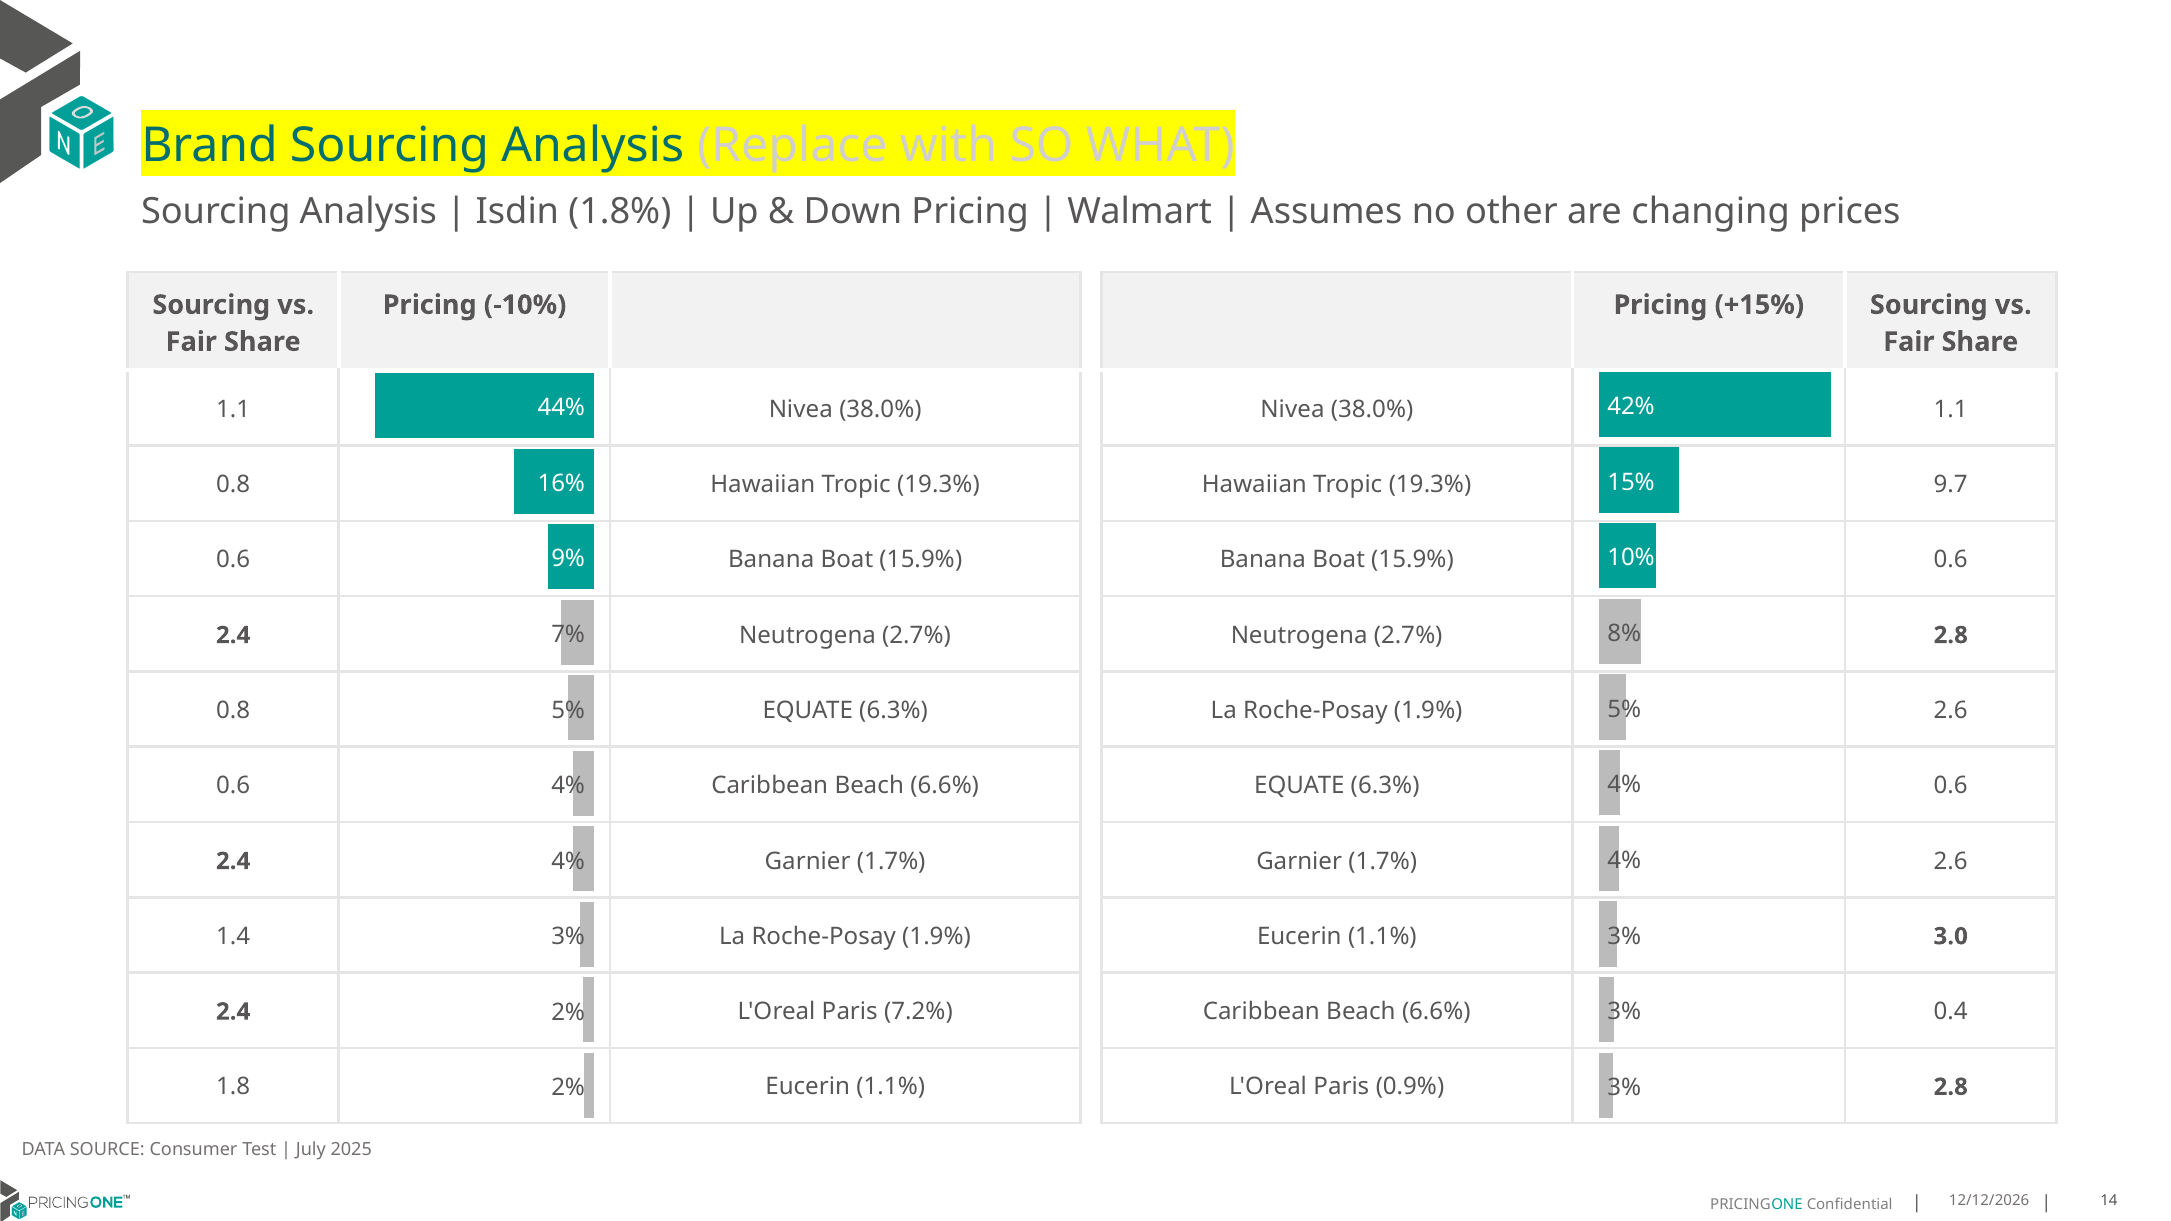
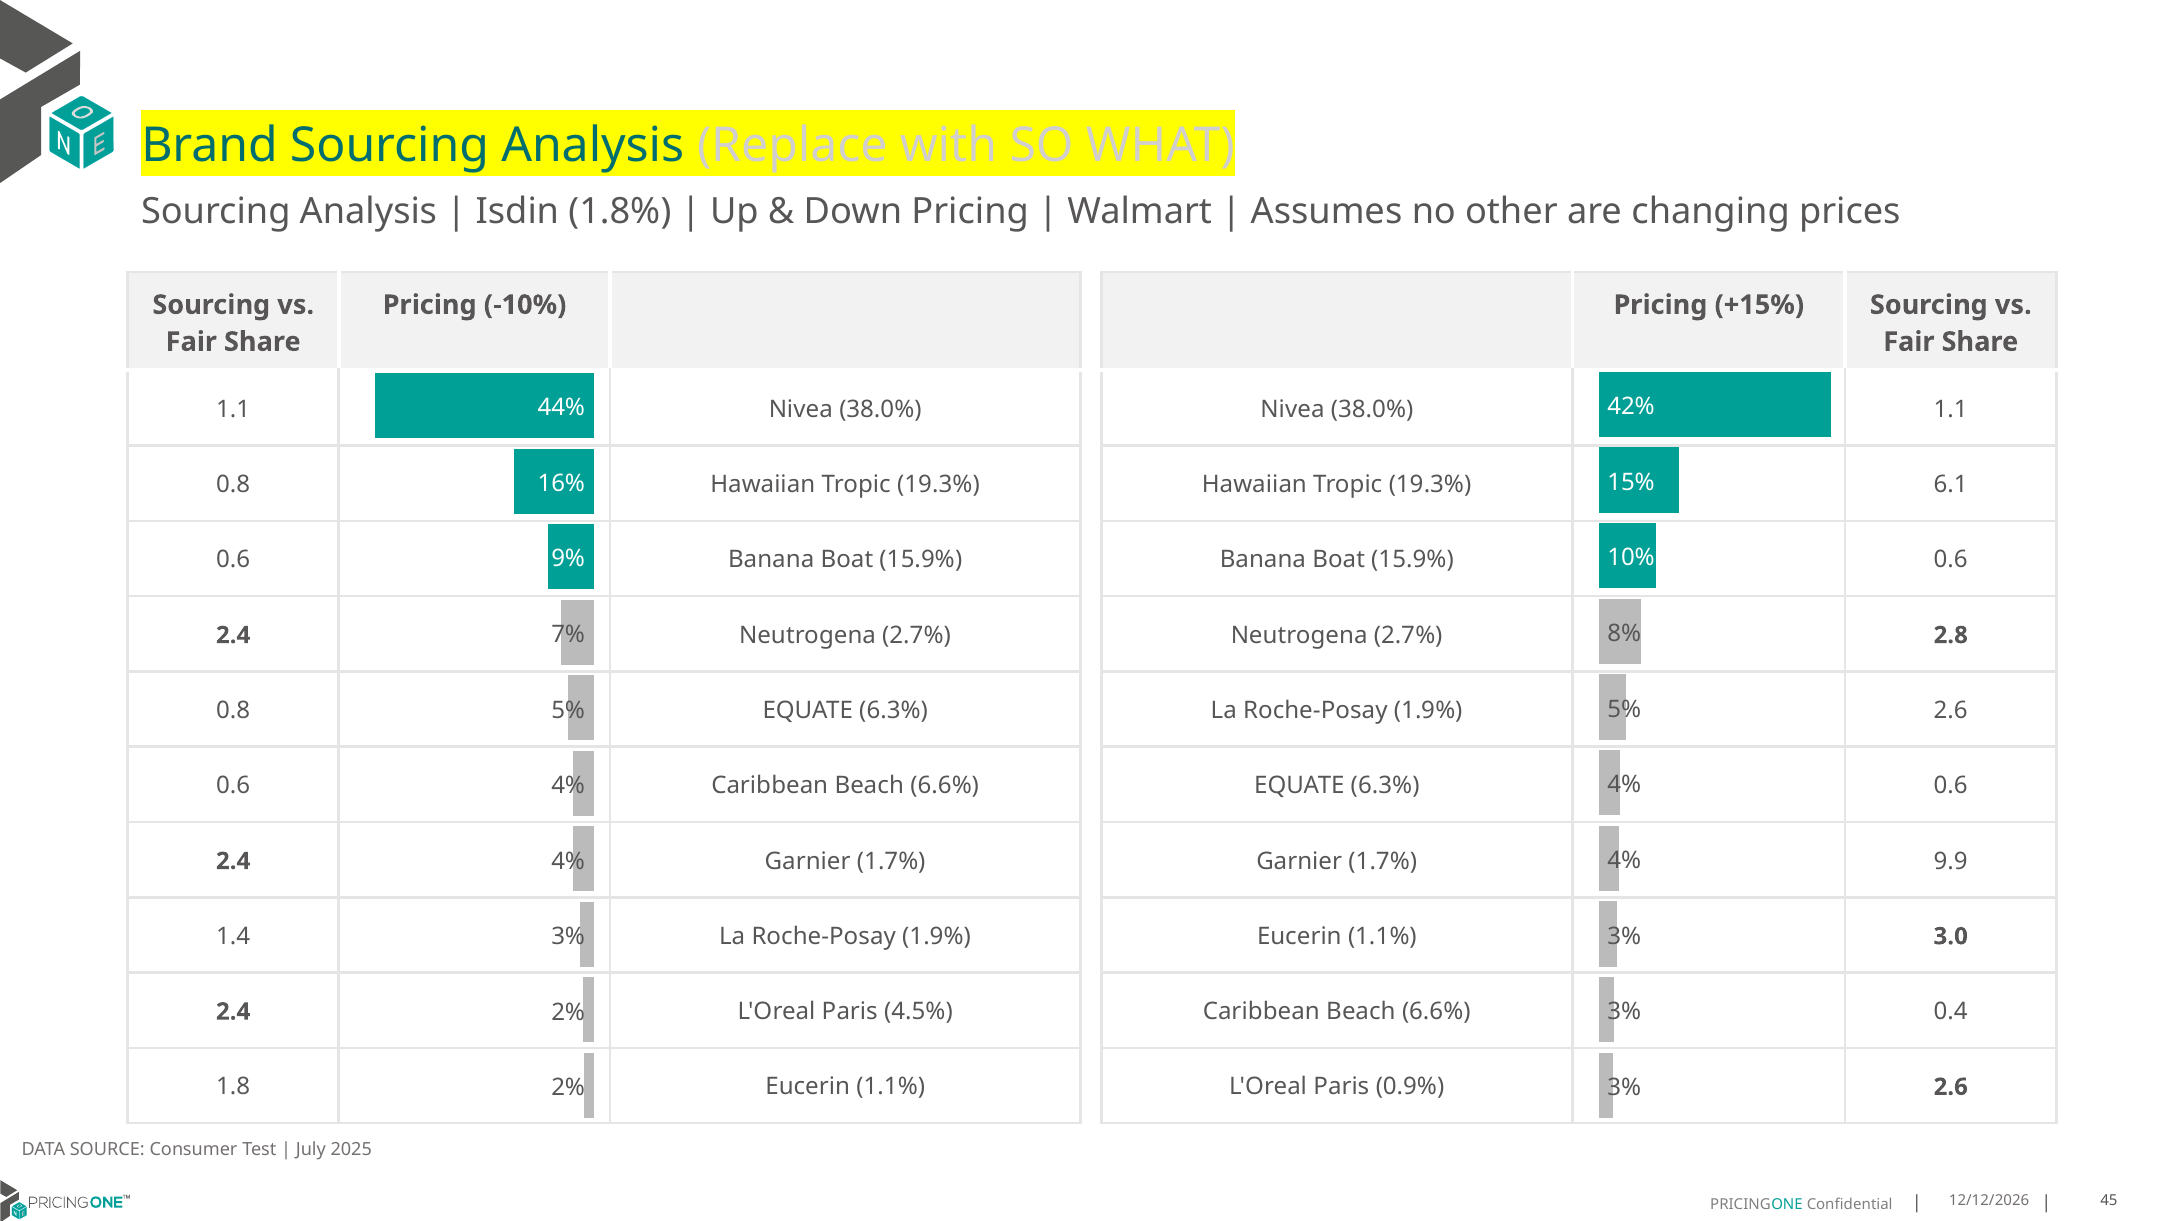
9.7: 9.7 -> 6.1 (1951, 485)
1.7% 2.6: 2.6 -> 9.9 (1951, 861)
7.2%: 7.2% -> 4.5% (918, 1012)
0.9% 2.8: 2.8 -> 2.6 (1951, 1087)
14: 14 -> 45 (2109, 1201)
